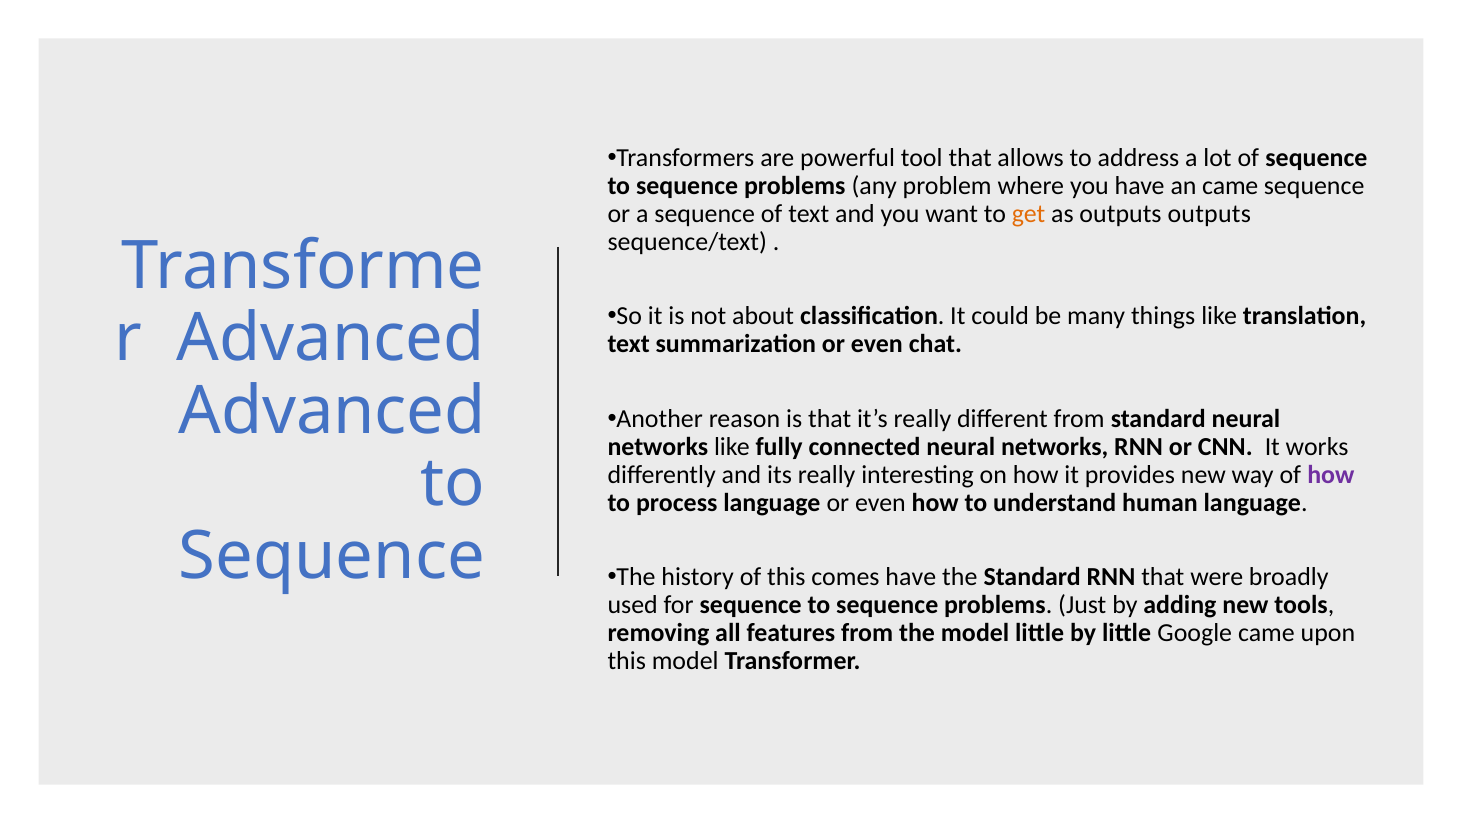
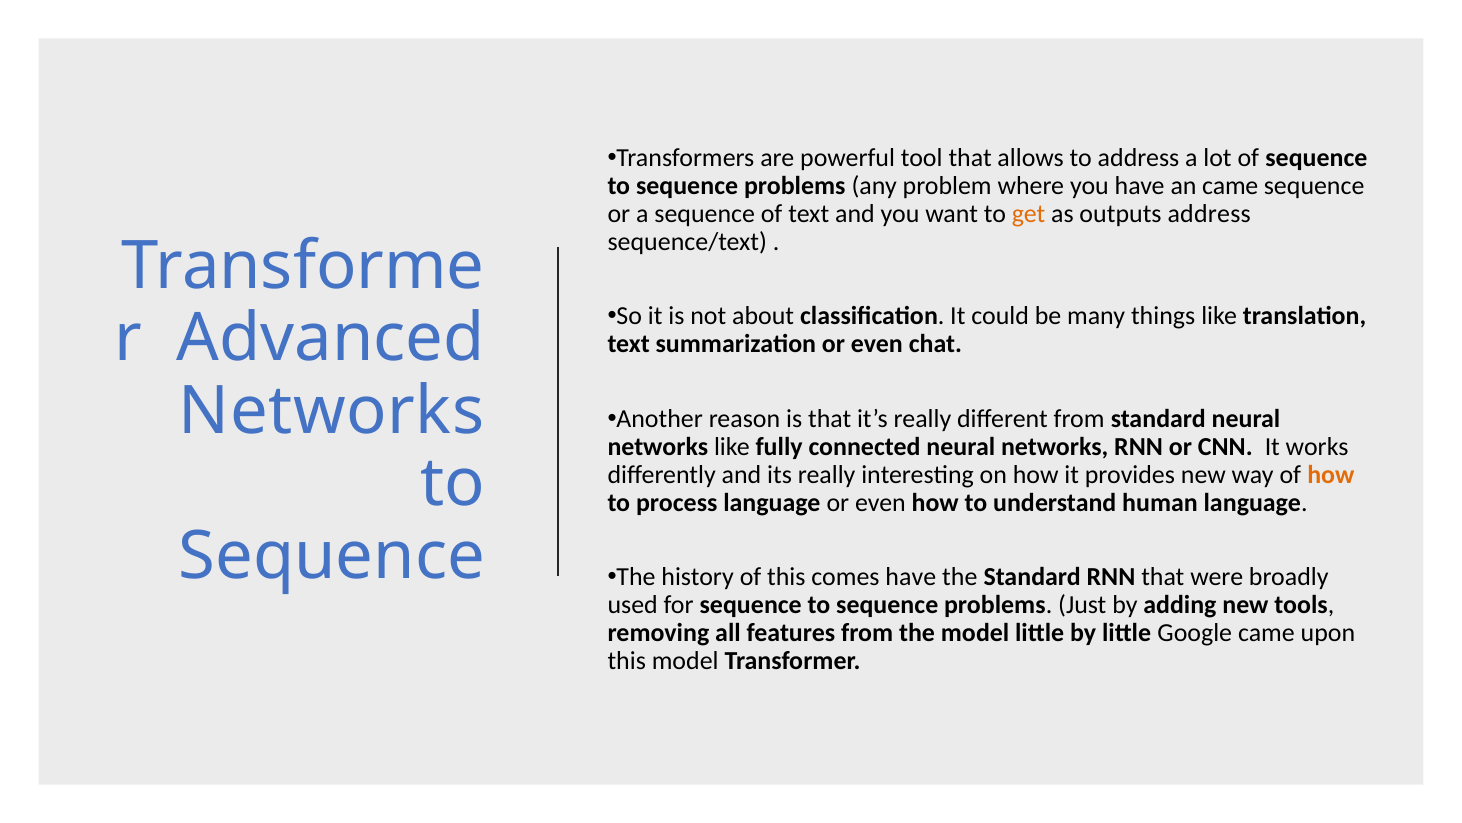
outputs outputs: outputs -> address (1209, 214)
Advanced: Advanced -> Networks (332, 411)
how colour: purple -> orange (1331, 474)
